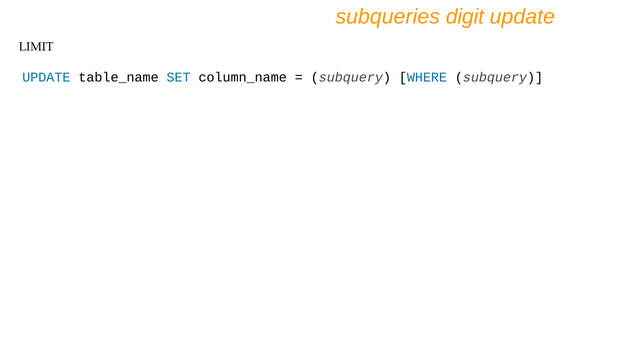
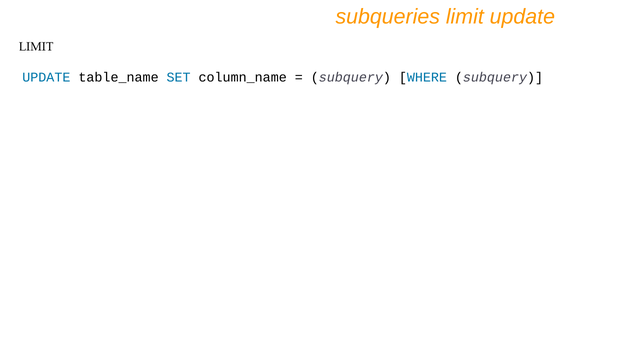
subqueries digit: digit -> limit (465, 17)
